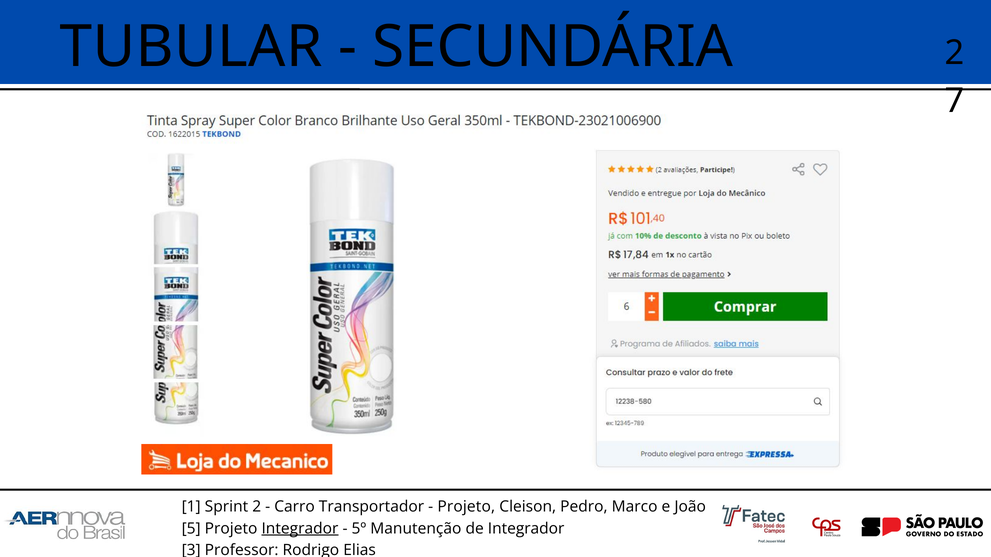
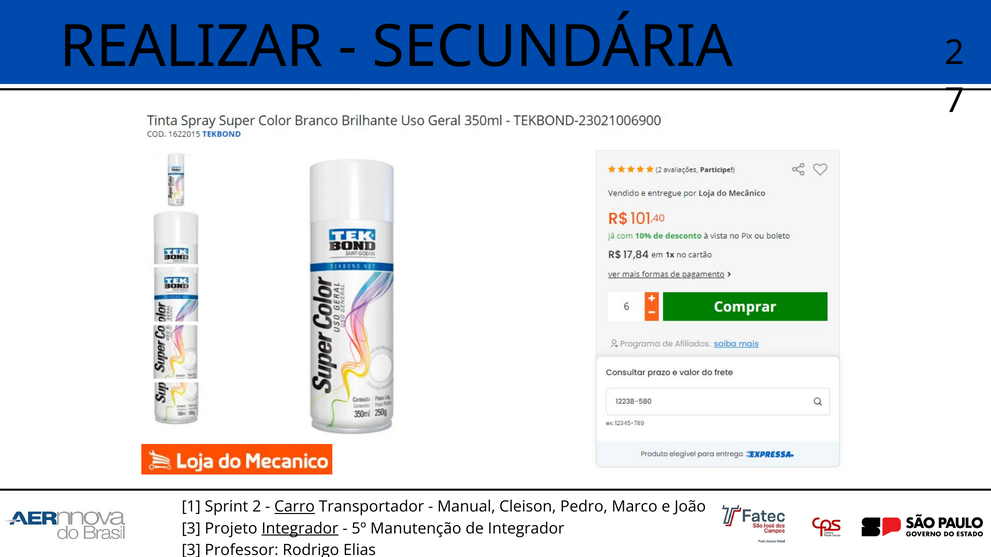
TUBULAR: TUBULAR -> REALIZAR (191, 47)
Carro underline: none -> present (295, 507)
Projeto: Projeto -> Manual (466, 507)
5: 5 -> 3 (191, 529)
